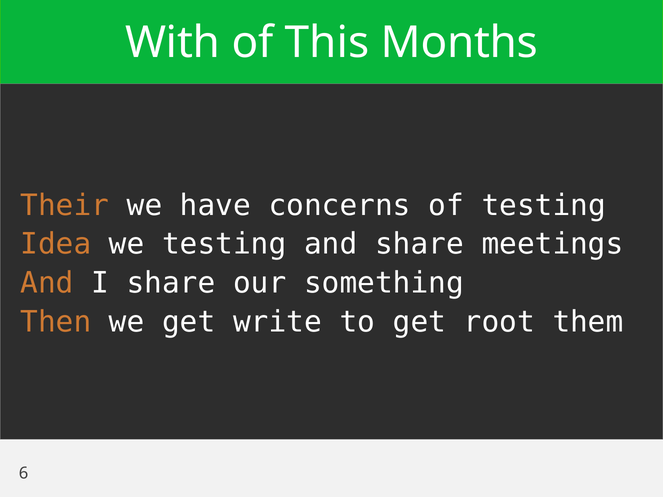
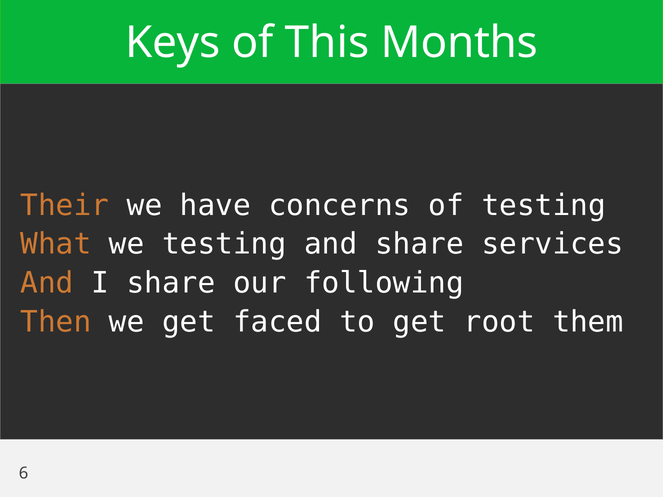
With: With -> Keys (173, 43)
Idea: Idea -> What (56, 244)
meetings: meetings -> services (553, 244)
something: something -> following (384, 283)
write: write -> faced (277, 322)
